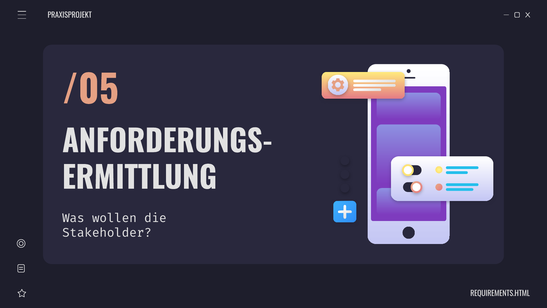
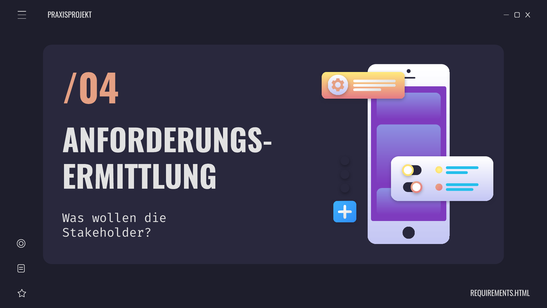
/05: /05 -> /04 (90, 91)
